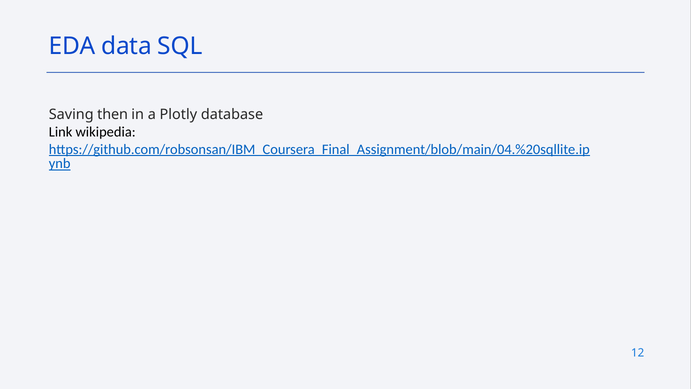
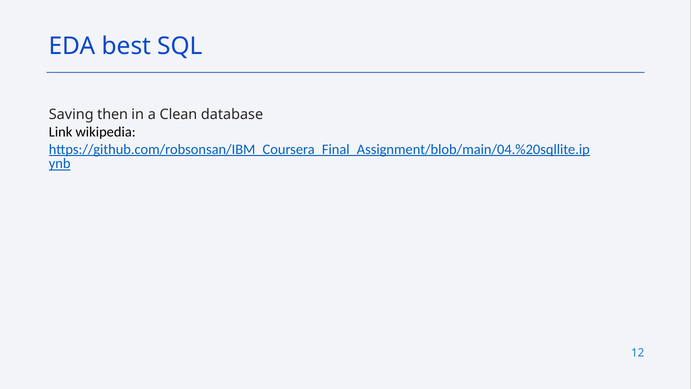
data: data -> best (126, 46)
Plotly: Plotly -> Clean (178, 115)
